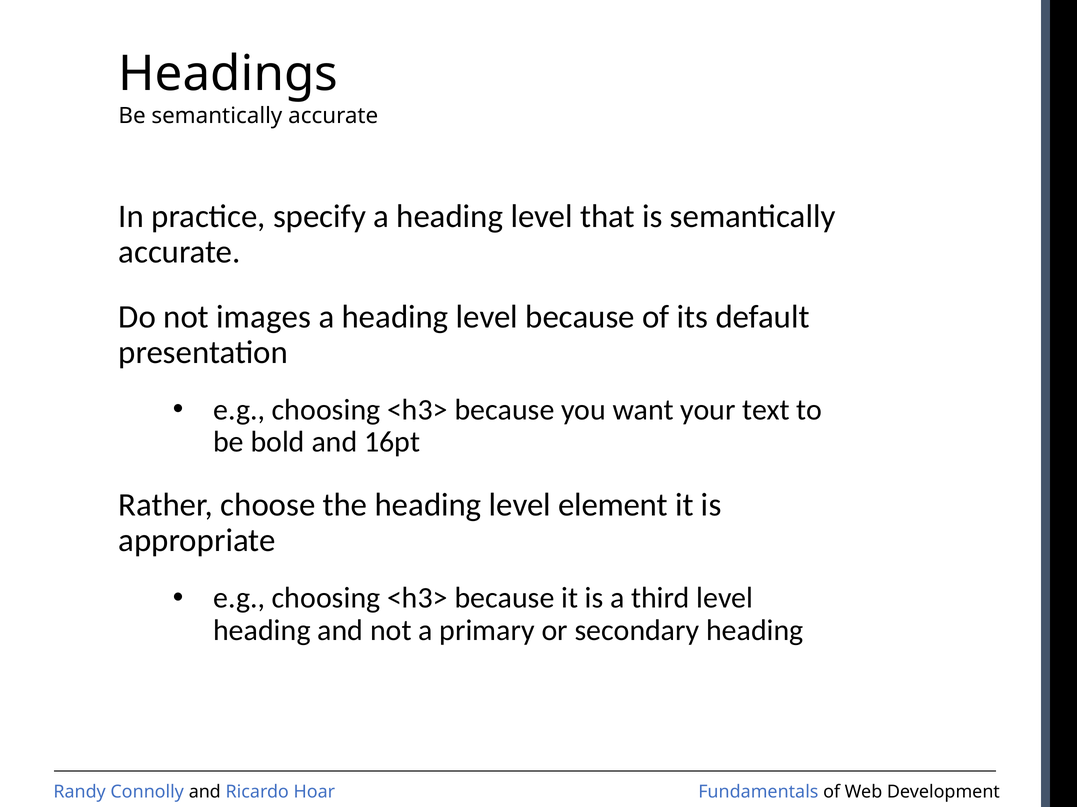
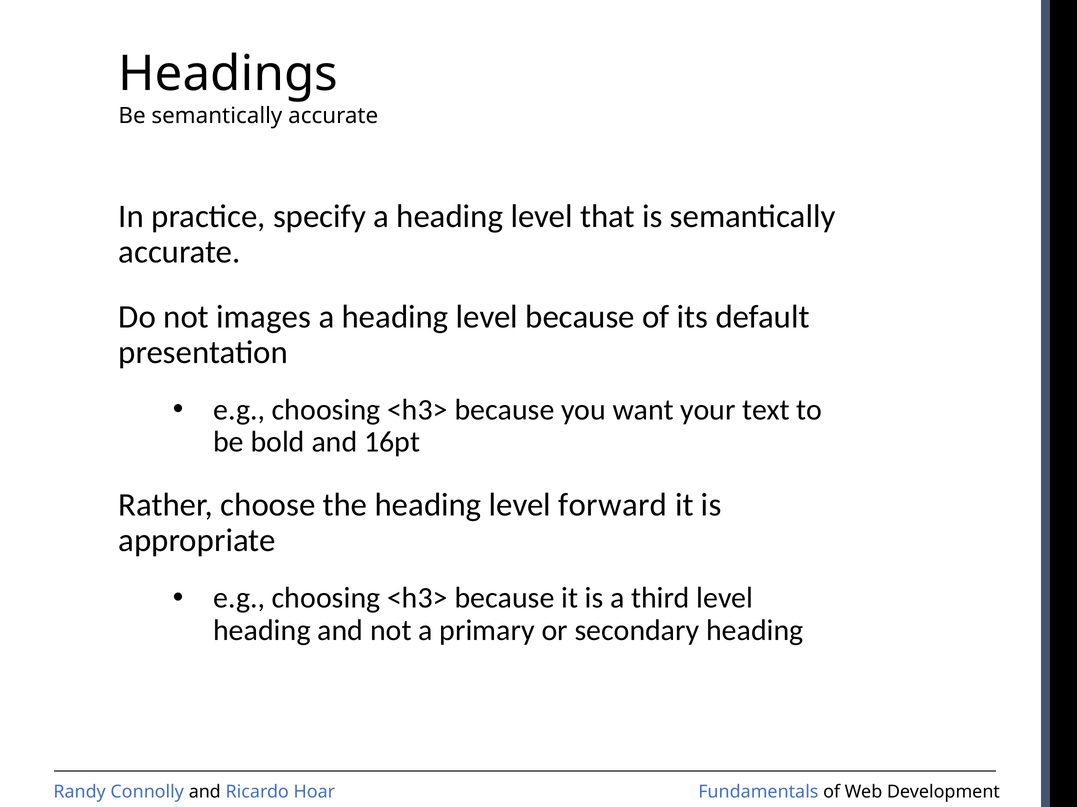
element: element -> forward (613, 505)
